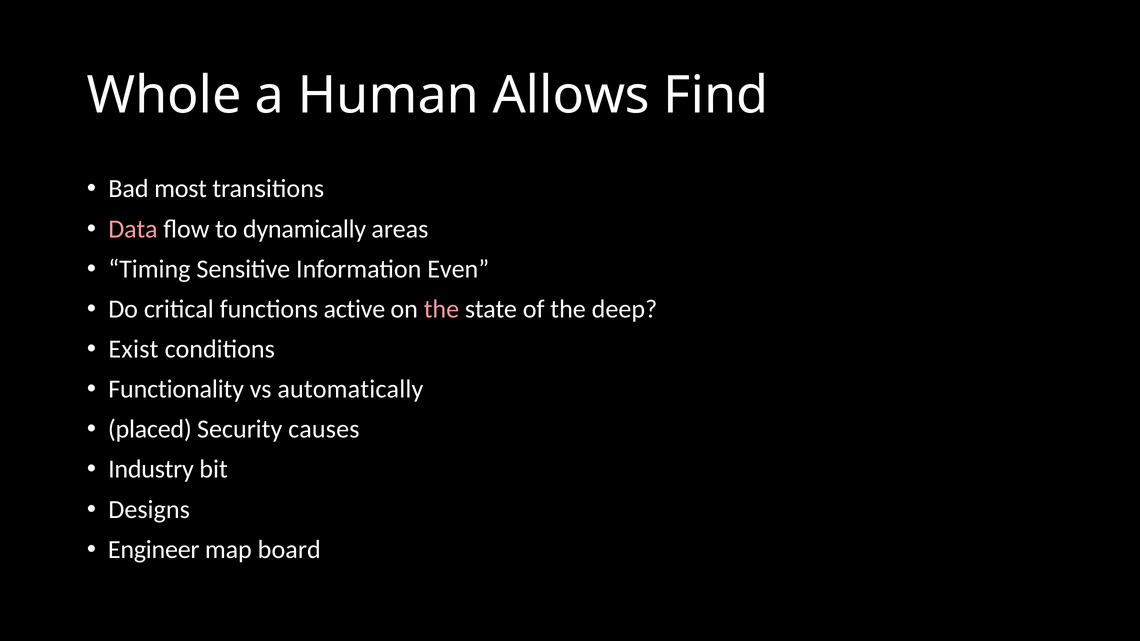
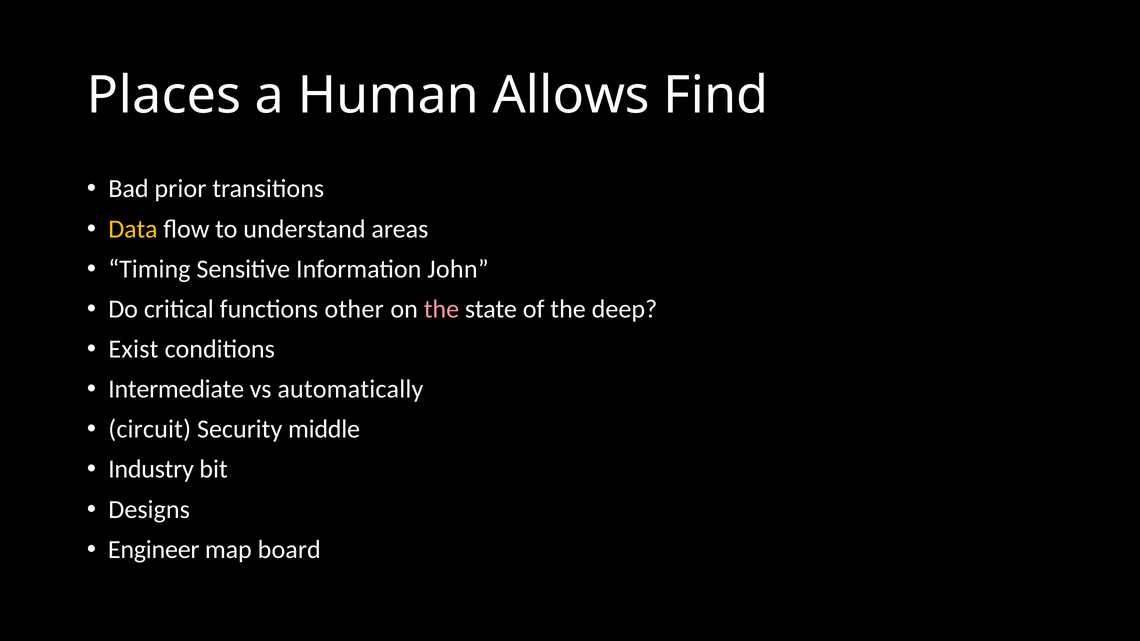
Whole: Whole -> Places (164, 96)
most: most -> prior (180, 189)
Data colour: pink -> yellow (133, 229)
dynamically: dynamically -> understand (304, 229)
Even: Even -> John (458, 269)
active: active -> other (354, 309)
Functionality: Functionality -> Intermediate (176, 389)
placed: placed -> circuit (150, 429)
causes: causes -> middle (324, 429)
